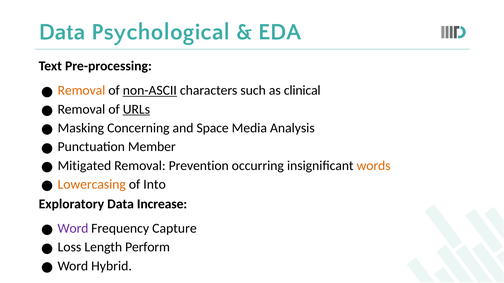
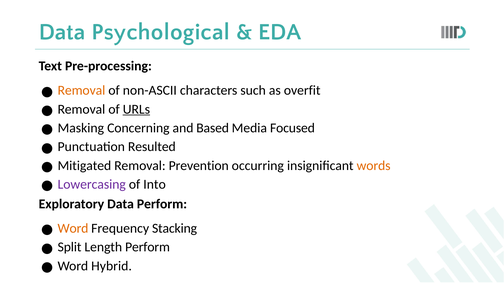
non-ASCII underline: present -> none (150, 91)
clinical: clinical -> overfit (302, 91)
Space: Space -> Based (213, 128)
Analysis: Analysis -> Focused (292, 128)
Member: Member -> Resulted (152, 147)
Lowercasing colour: orange -> purple (92, 185)
Data Increase: Increase -> Perform (162, 204)
Word colour: purple -> orange (73, 229)
Capture: Capture -> Stacking (175, 229)
Loss: Loss -> Split (70, 248)
